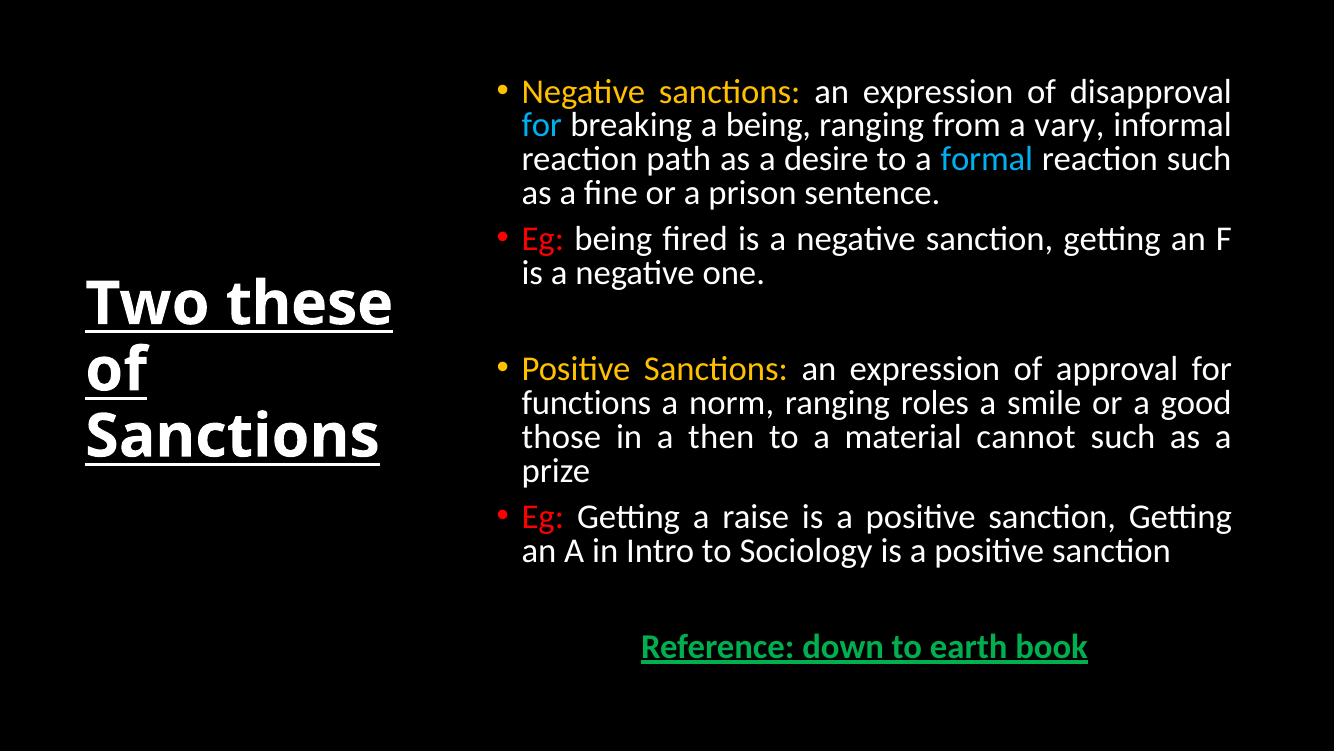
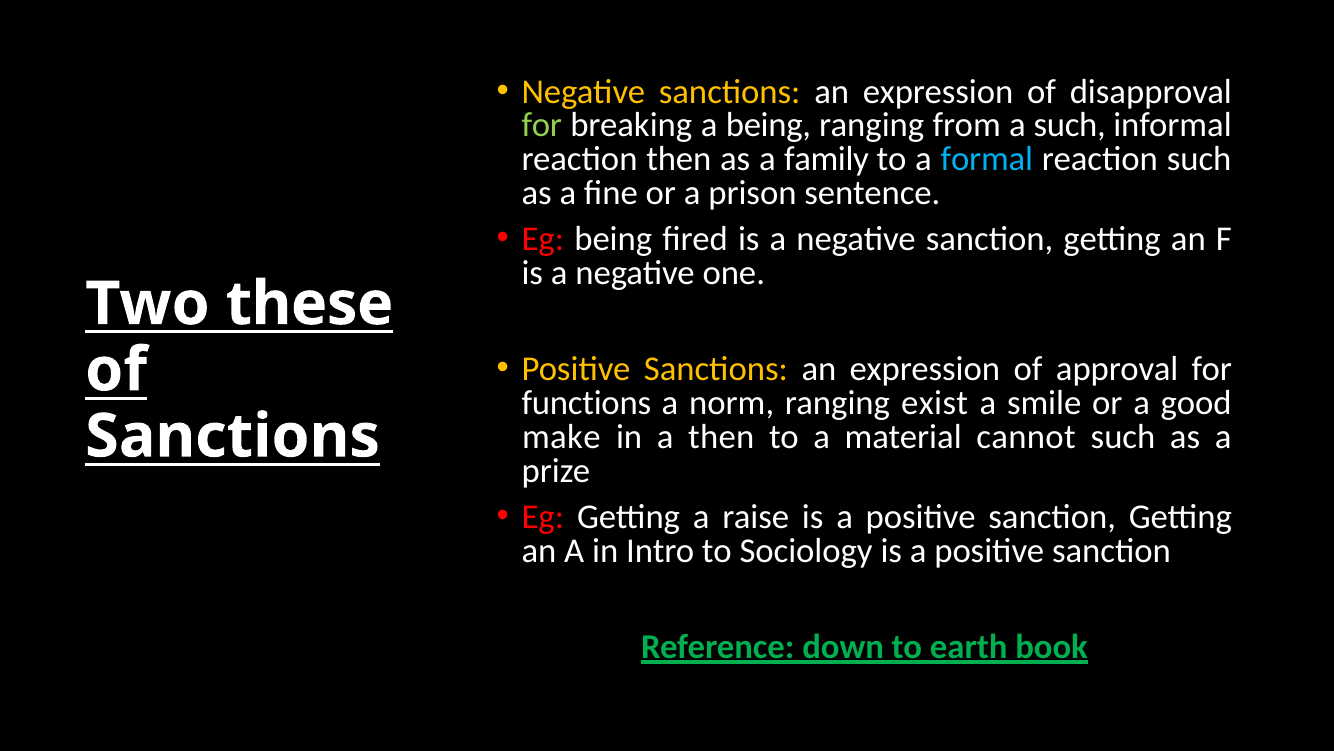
for colour: light blue -> light green (542, 125)
a vary: vary -> such (1070, 125)
reaction path: path -> then (679, 159)
desire: desire -> family (826, 159)
roles: roles -> exist (935, 403)
those: those -> make (561, 436)
